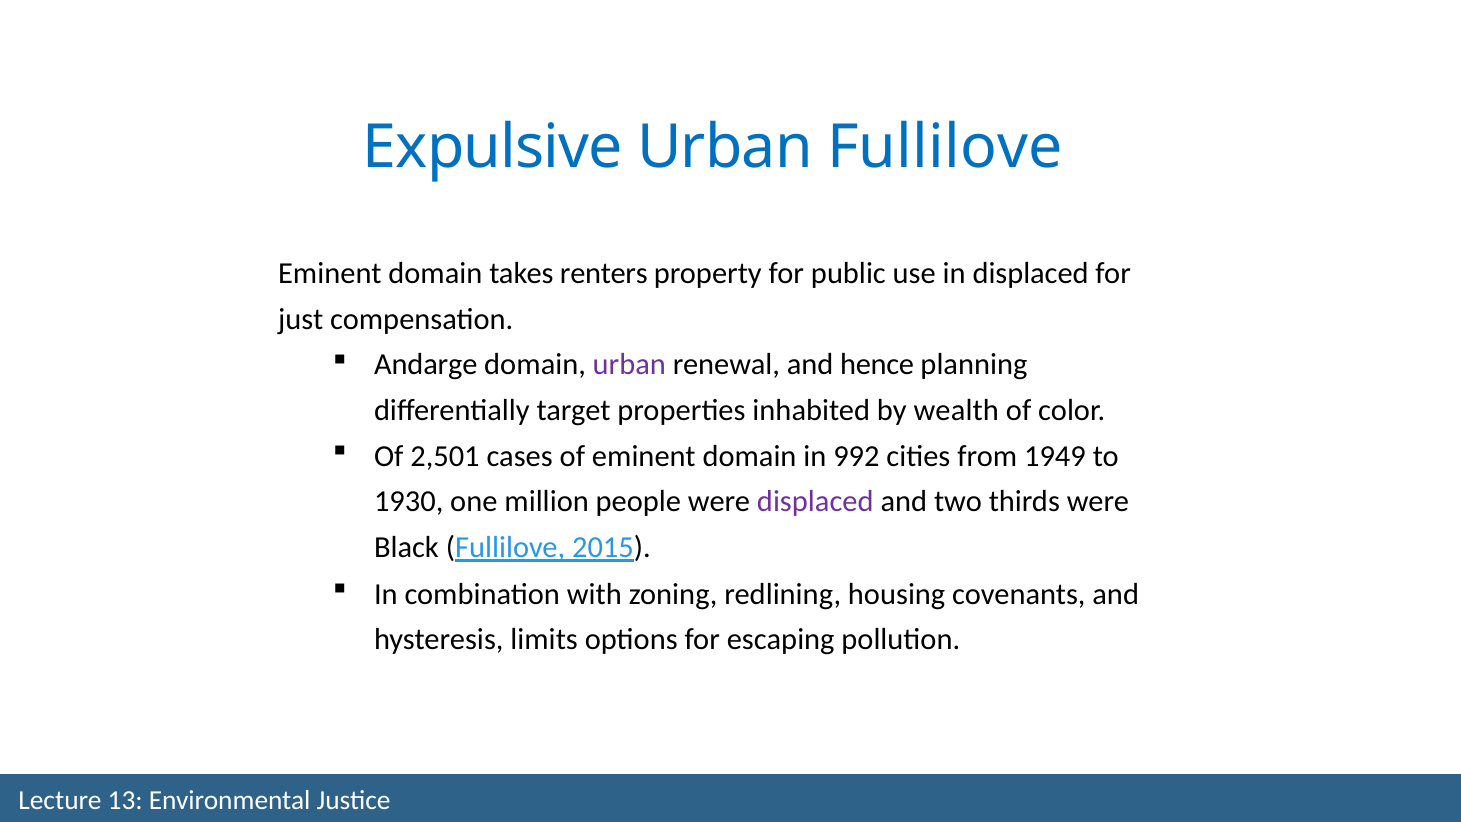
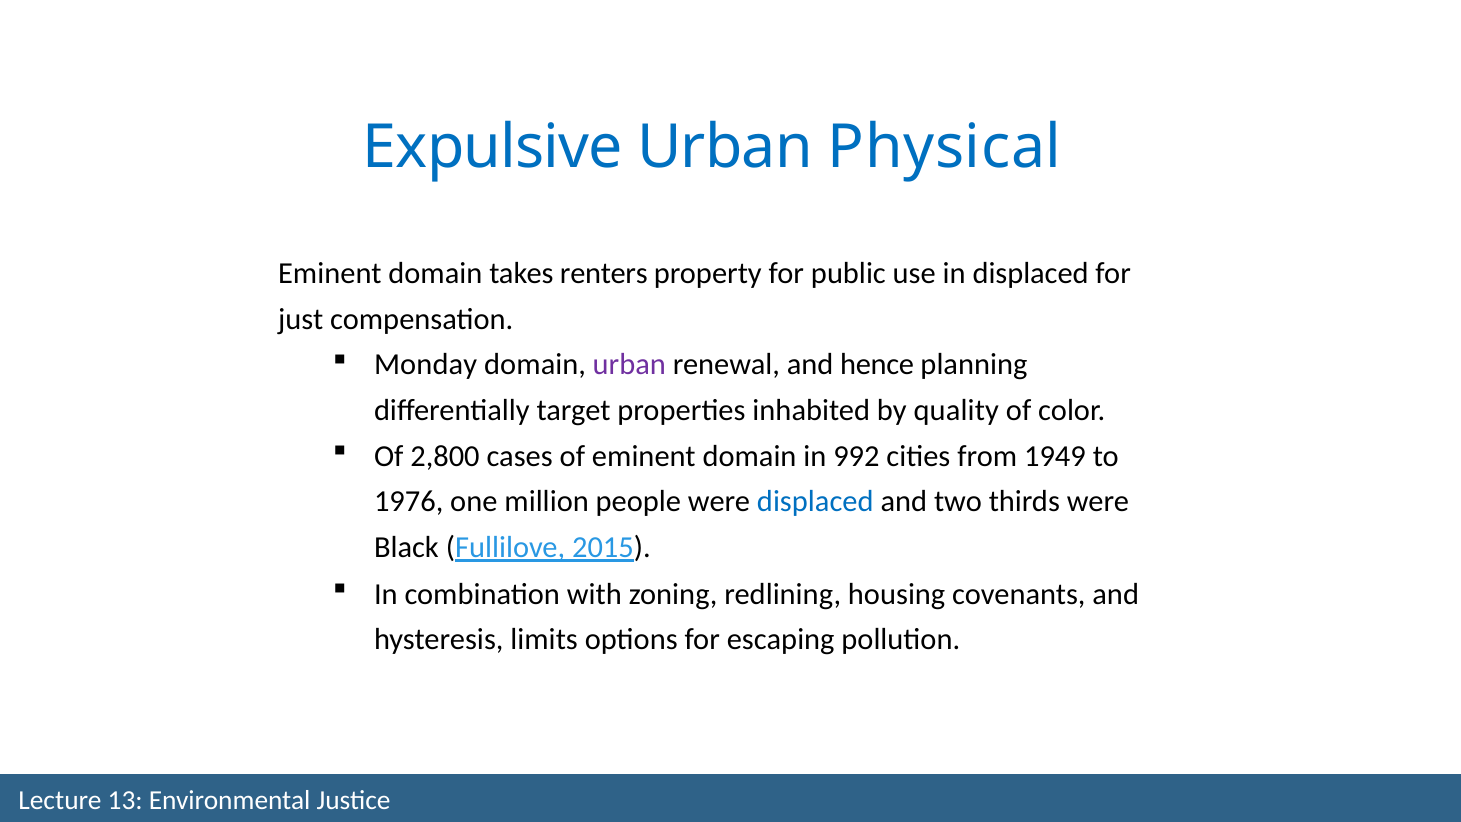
Urban Fullilove: Fullilove -> Physical (945, 147)
Andarge: Andarge -> Monday (426, 365)
wealth: wealth -> quality (956, 410)
2,501: 2,501 -> 2,800 (445, 456)
1930: 1930 -> 1976 (409, 502)
displaced colour: purple -> blue (815, 502)
